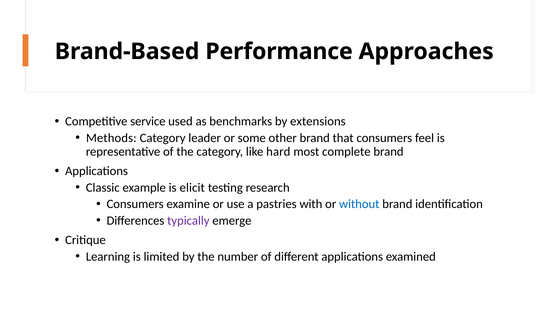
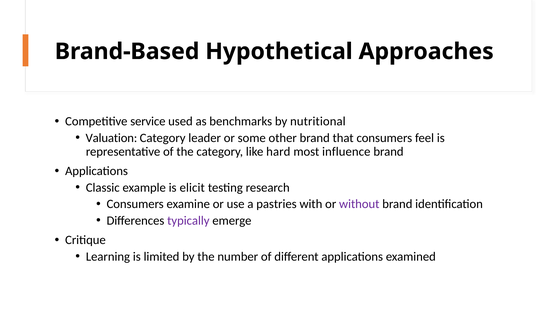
Performance: Performance -> Hypothetical (279, 51)
extensions: extensions -> nutritional (318, 121)
Methods: Methods -> Valuation (111, 138)
complete: complete -> influence (346, 152)
without colour: blue -> purple (359, 204)
